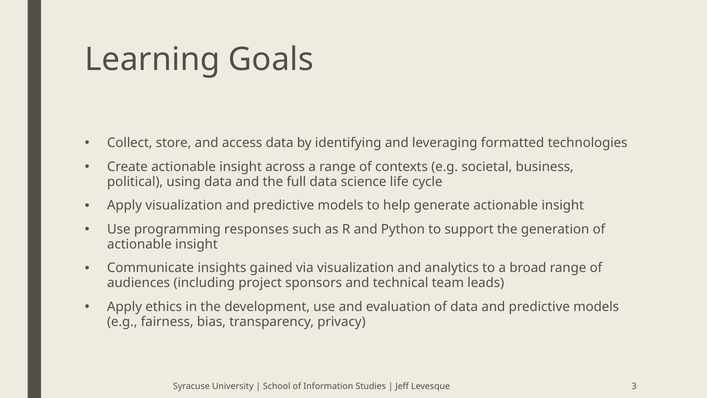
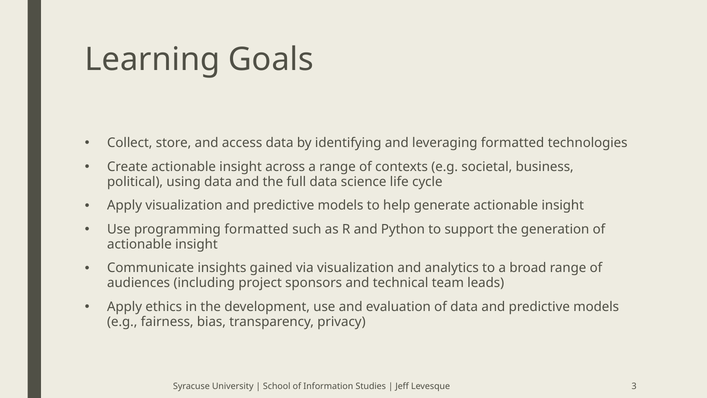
programming responses: responses -> formatted (256, 229)
